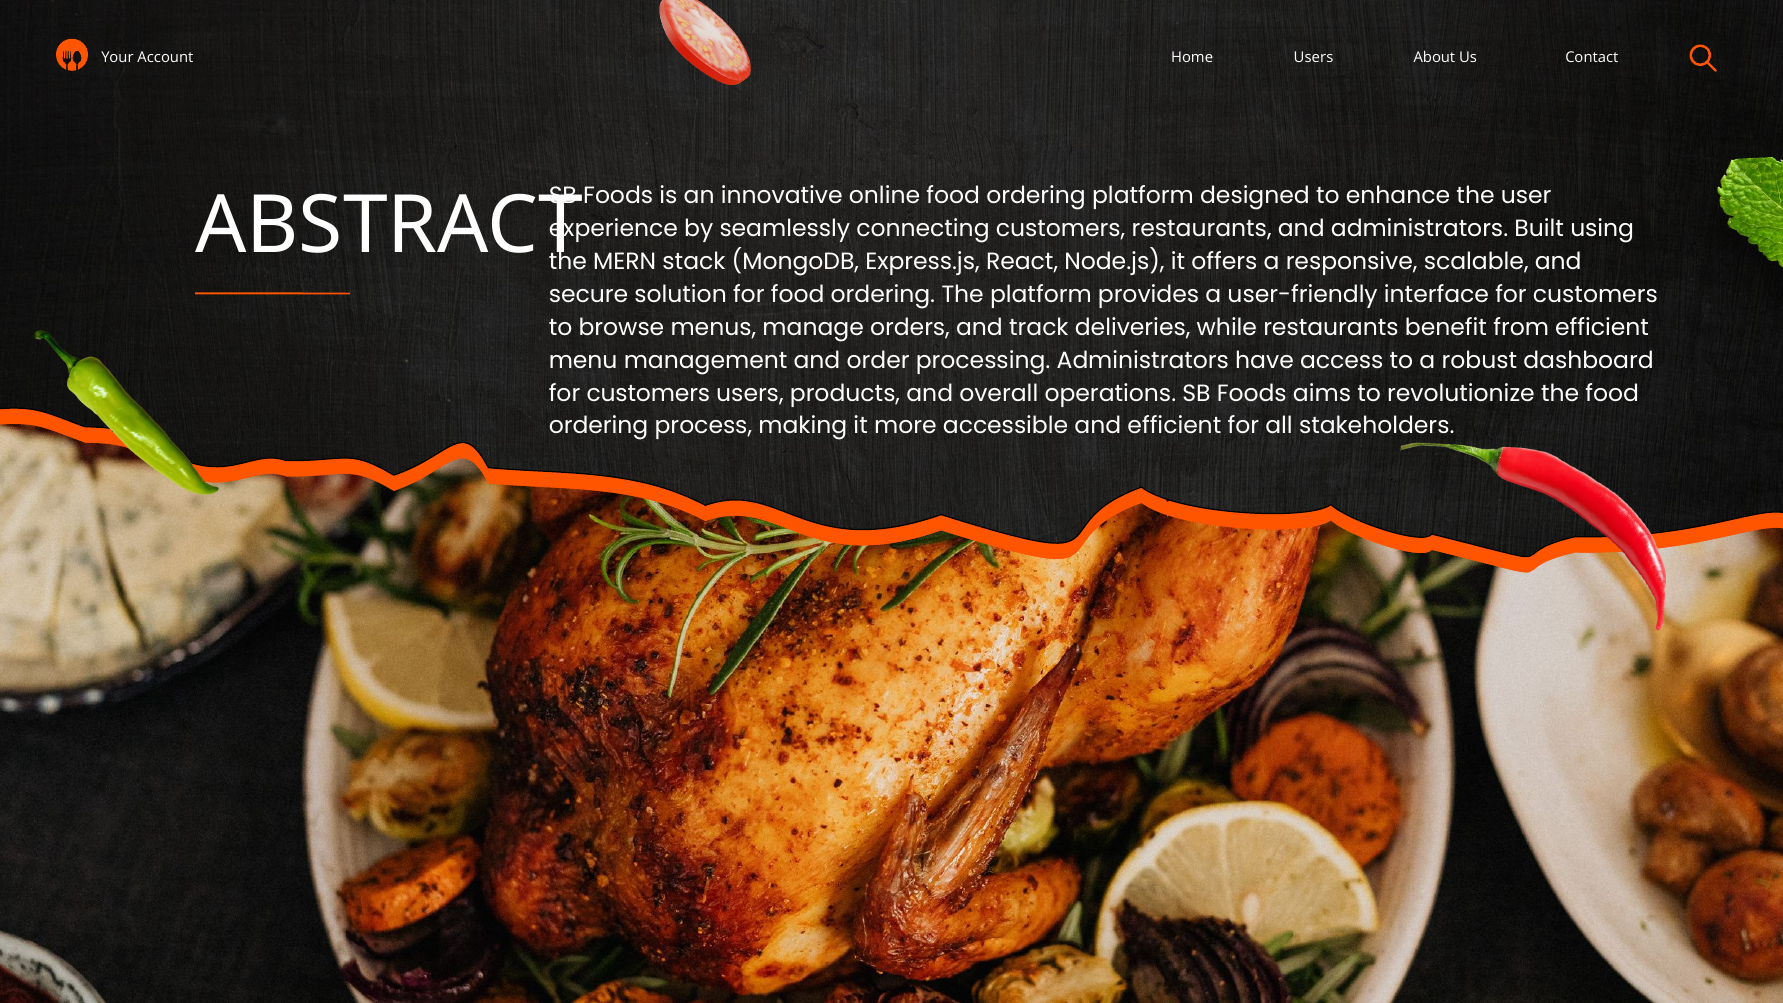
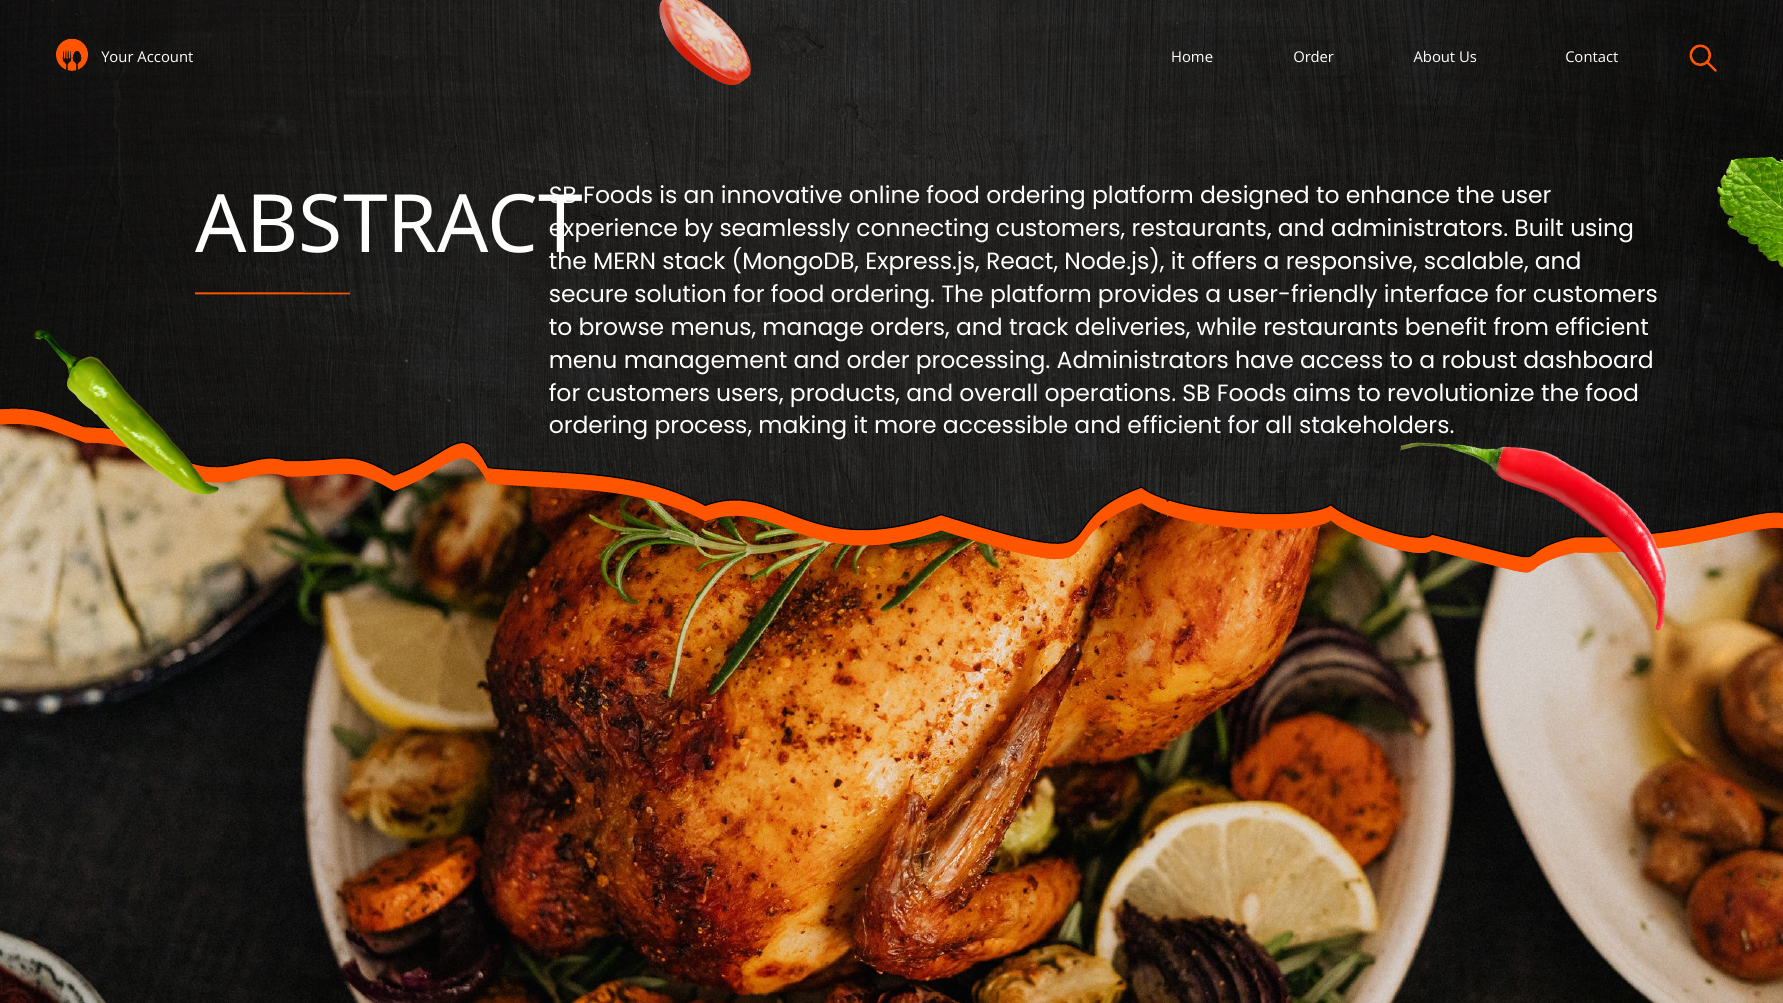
Users: Users -> Order (1314, 57)
